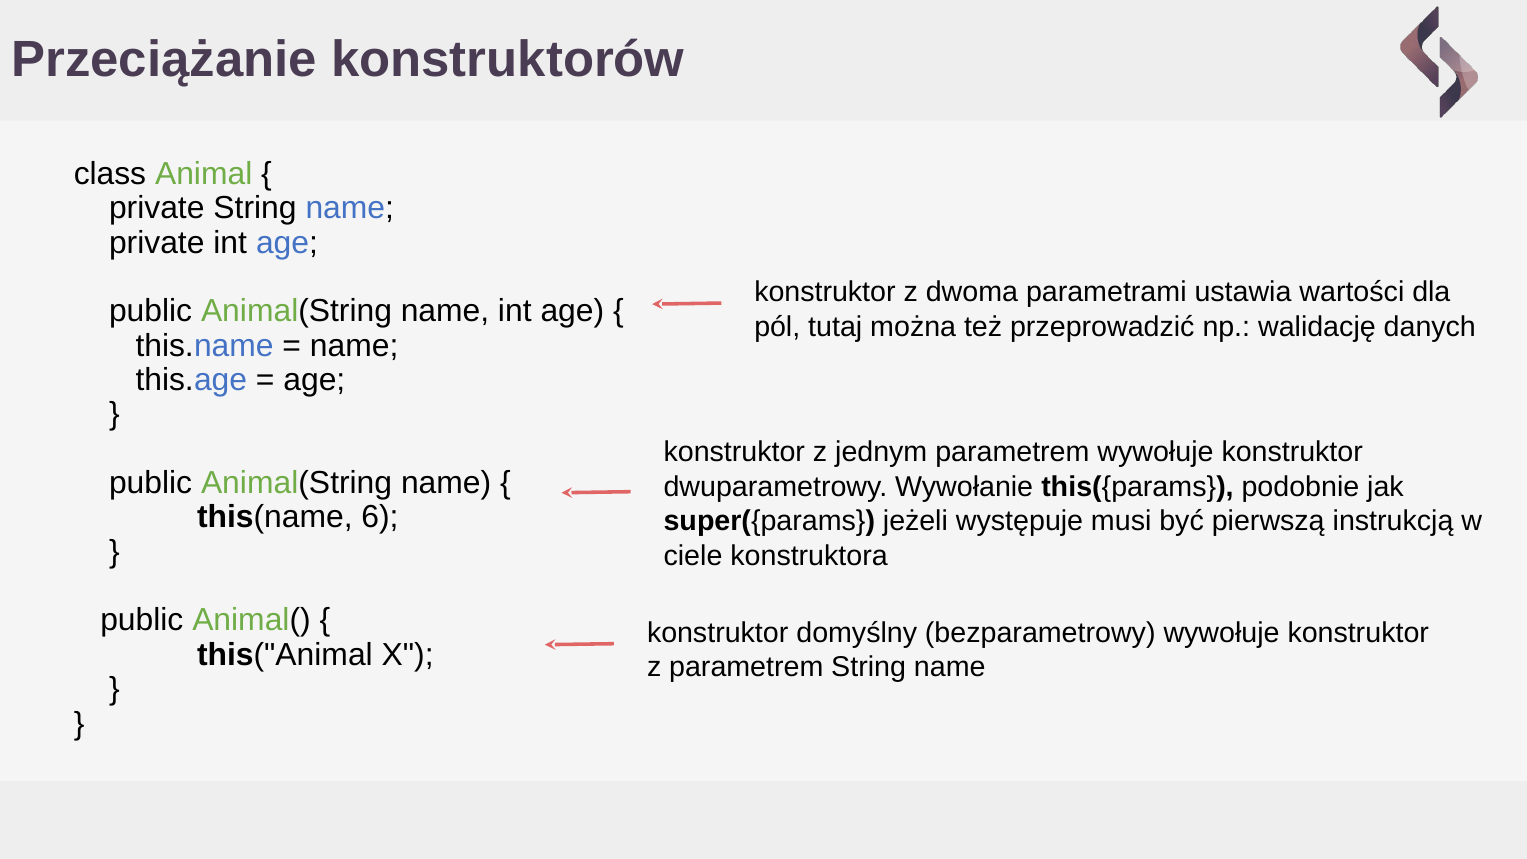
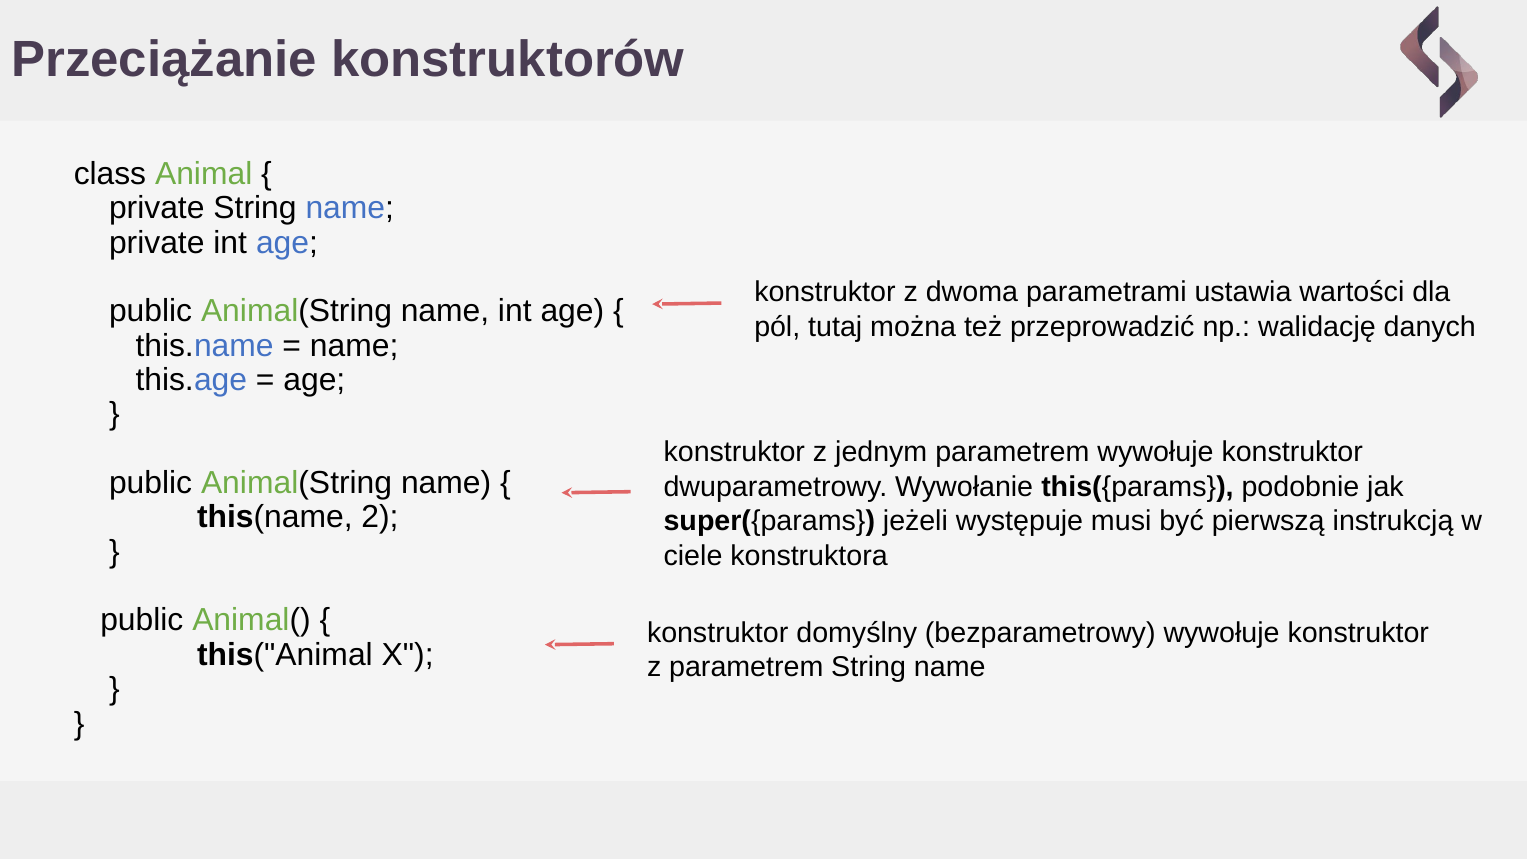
6: 6 -> 2 (380, 517)
